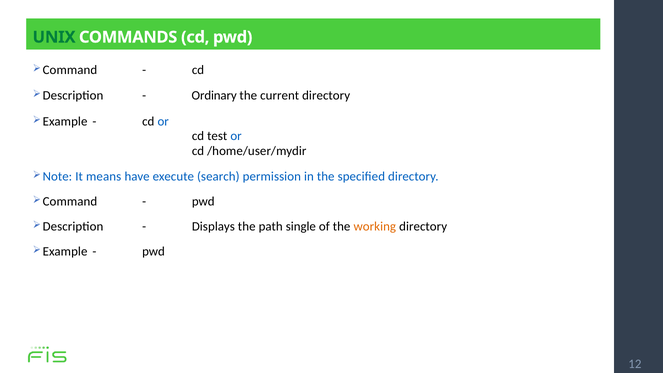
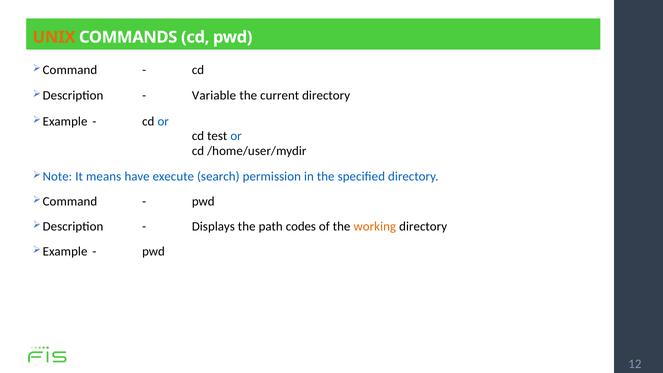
UNIX colour: green -> orange (54, 37)
Ordinary: Ordinary -> Variable (214, 96)
single: single -> codes (301, 227)
